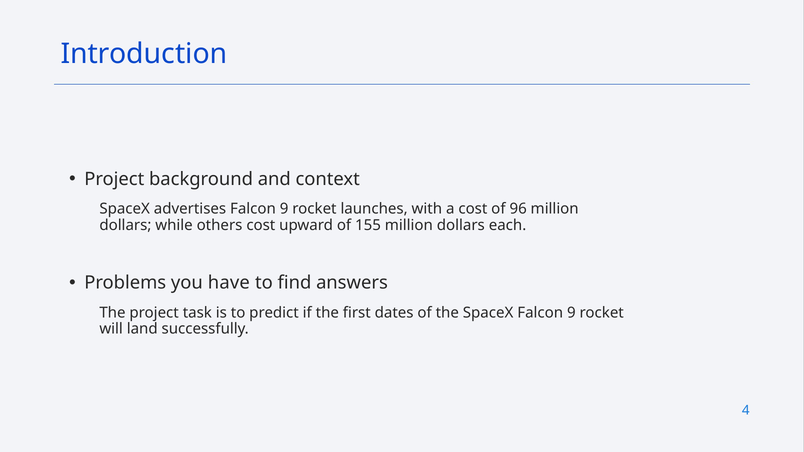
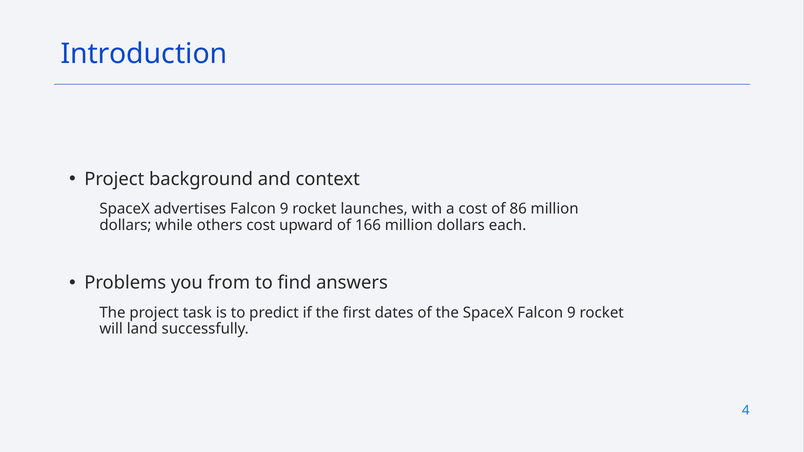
96: 96 -> 86 (518, 209)
155: 155 -> 166 (368, 225)
have: have -> from (229, 283)
